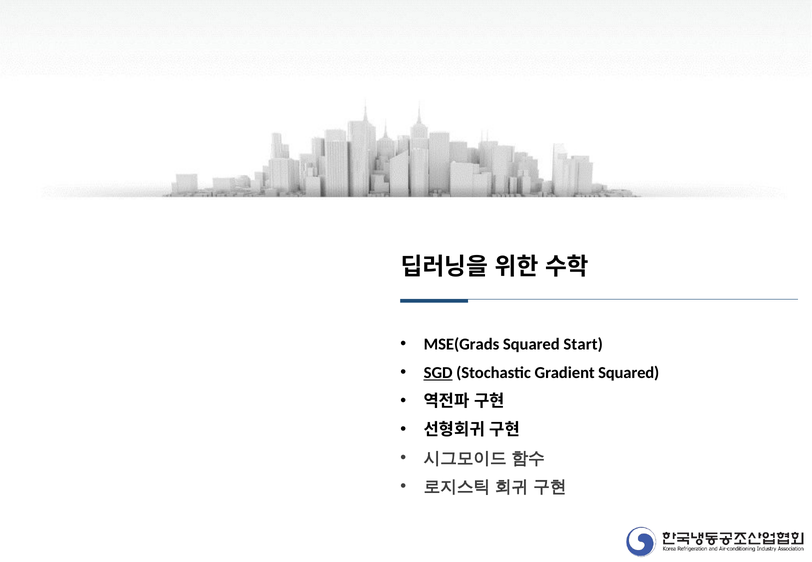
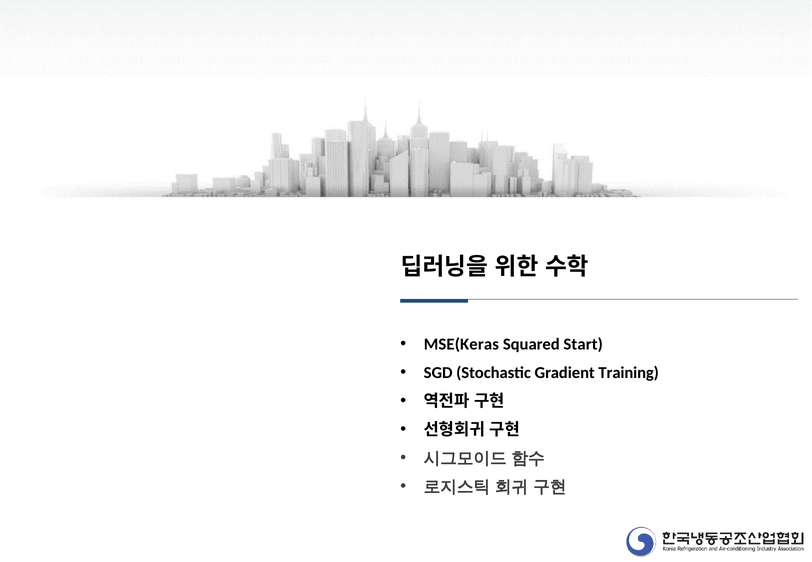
MSE(Grads: MSE(Grads -> MSE(Keras (461, 345)
SGD underline: present -> none (438, 373)
Gradient Squared: Squared -> Training (629, 373)
